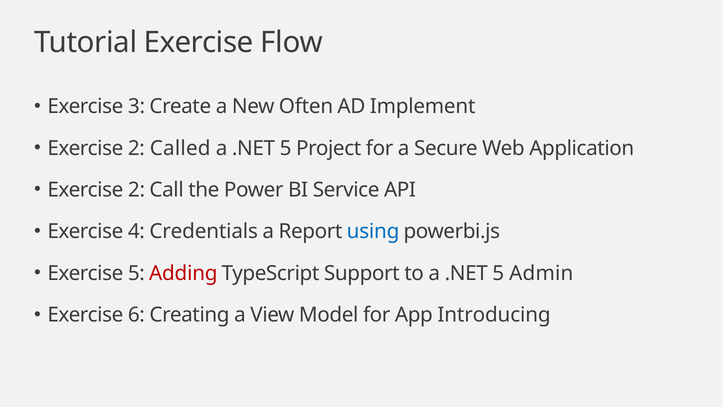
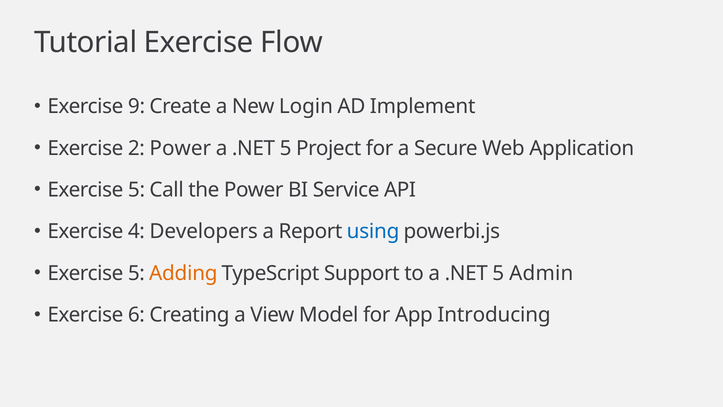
3: 3 -> 9 (136, 106)
Often: Often -> Login (306, 106)
2 Called: Called -> Power (180, 148)
2: 2 -> 5 (136, 190)
Credentials: Credentials -> Developers (204, 231)
Adding colour: red -> orange (183, 273)
